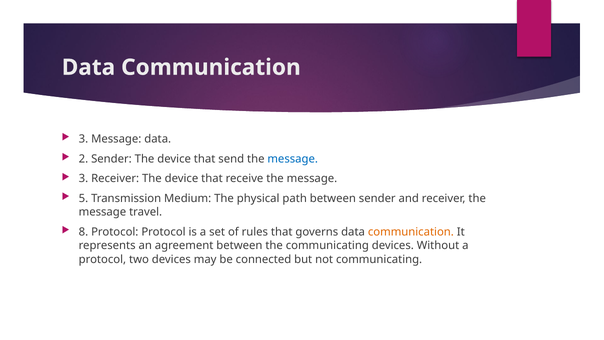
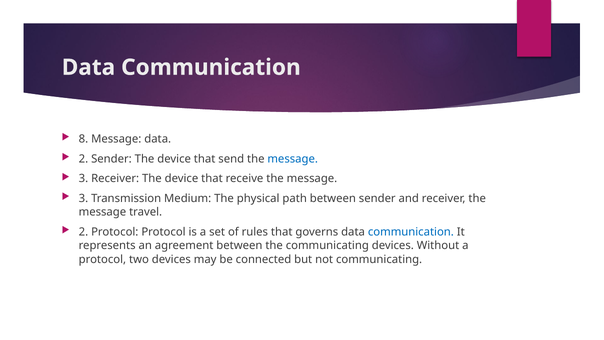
3: 3 -> 8 (83, 139)
5: 5 -> 3 (83, 198)
8: 8 -> 2 (83, 232)
communication colour: orange -> blue (411, 232)
